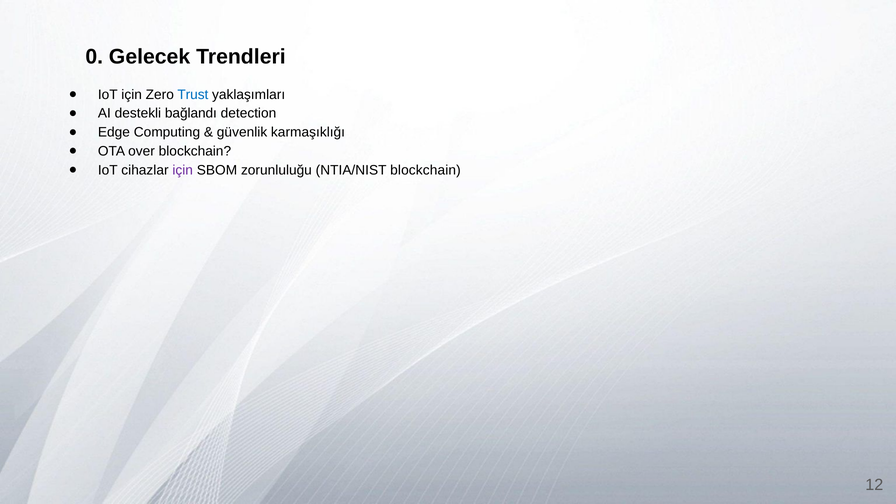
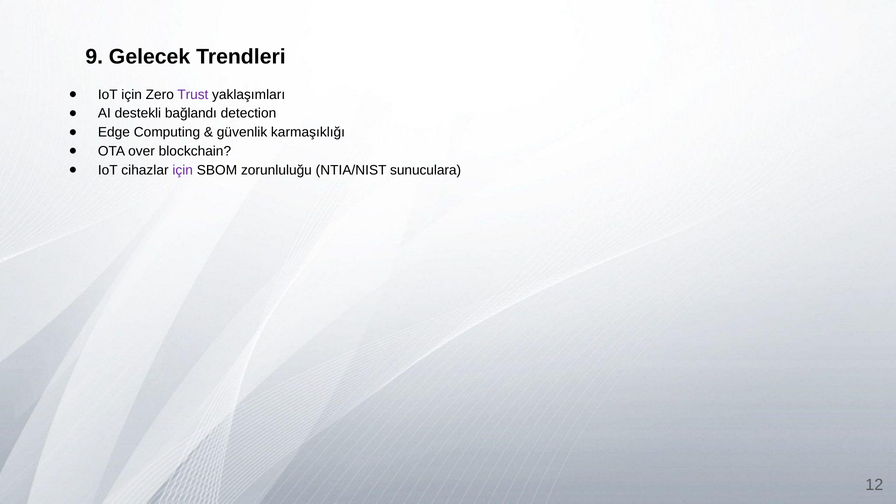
0: 0 -> 9 (94, 57)
Trust colour: blue -> purple (193, 95)
NTIA/NIST blockchain: blockchain -> sunuculara (426, 170)
